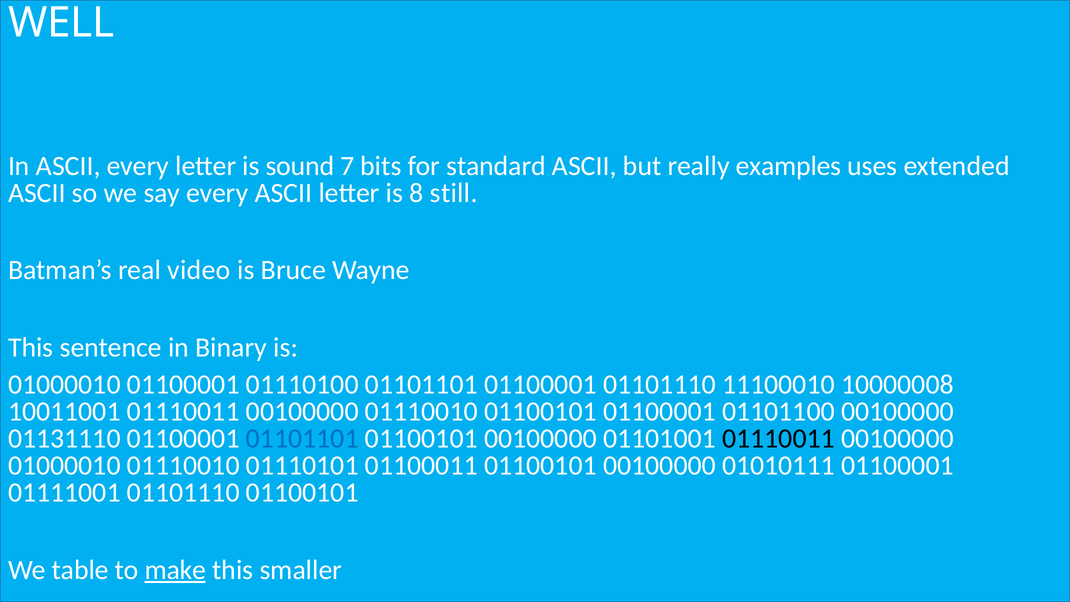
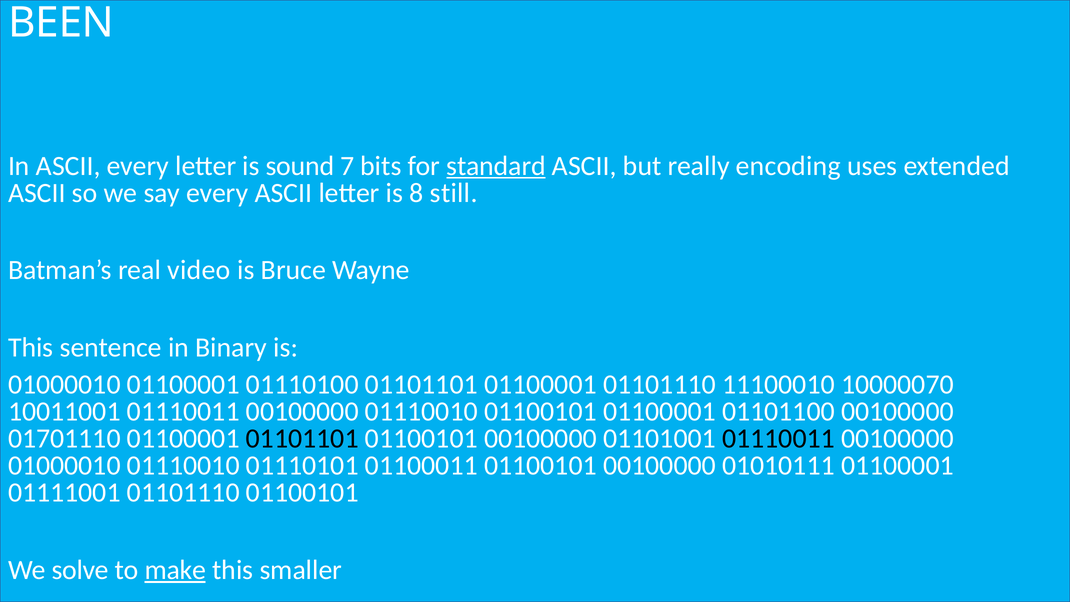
WELL: WELL -> BEEN (61, 23)
standard underline: none -> present (496, 166)
examples: examples -> encoding (788, 166)
10000008: 10000008 -> 10000070 (897, 384)
01131110: 01131110 -> 01701110 (64, 439)
01101101 colour: blue -> black (302, 439)
table: table -> solve (80, 570)
